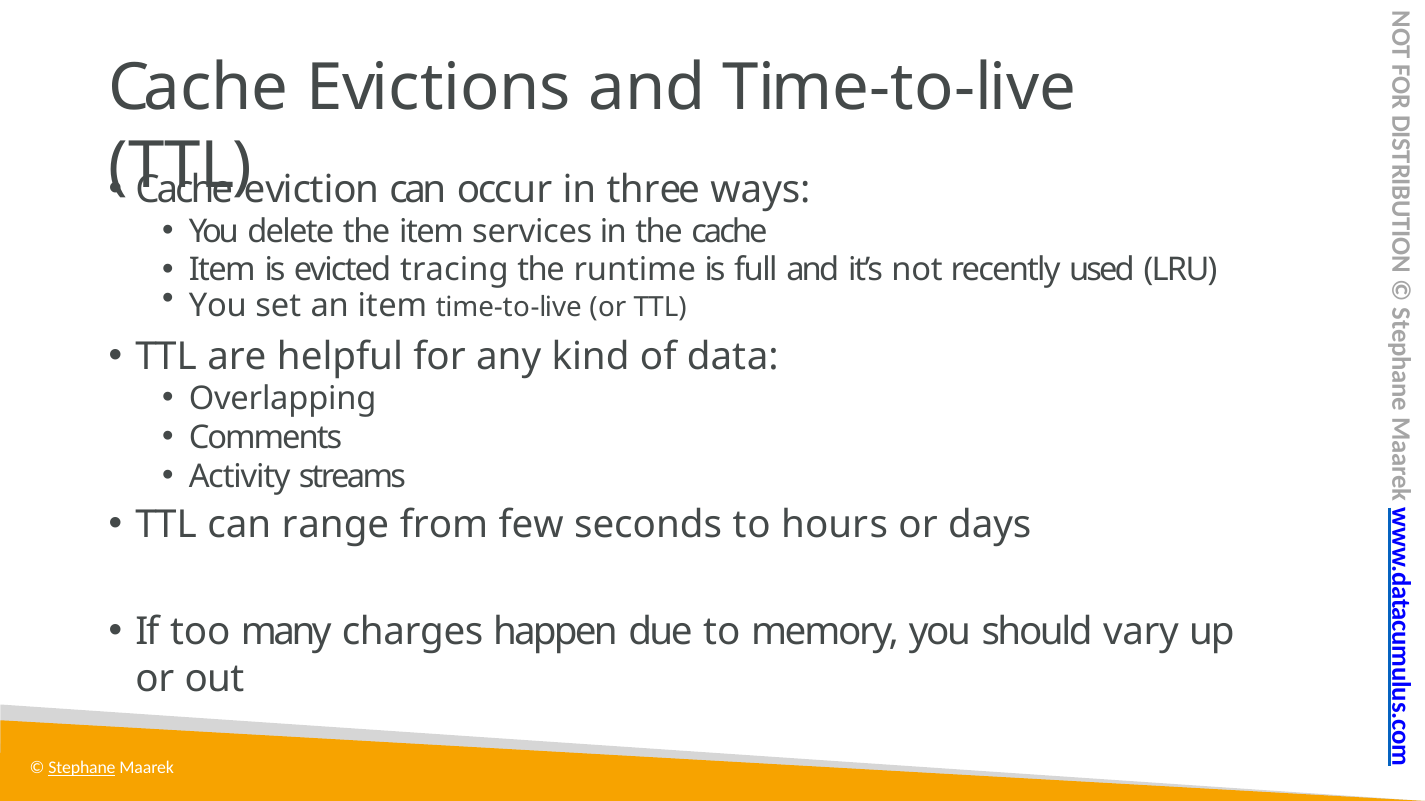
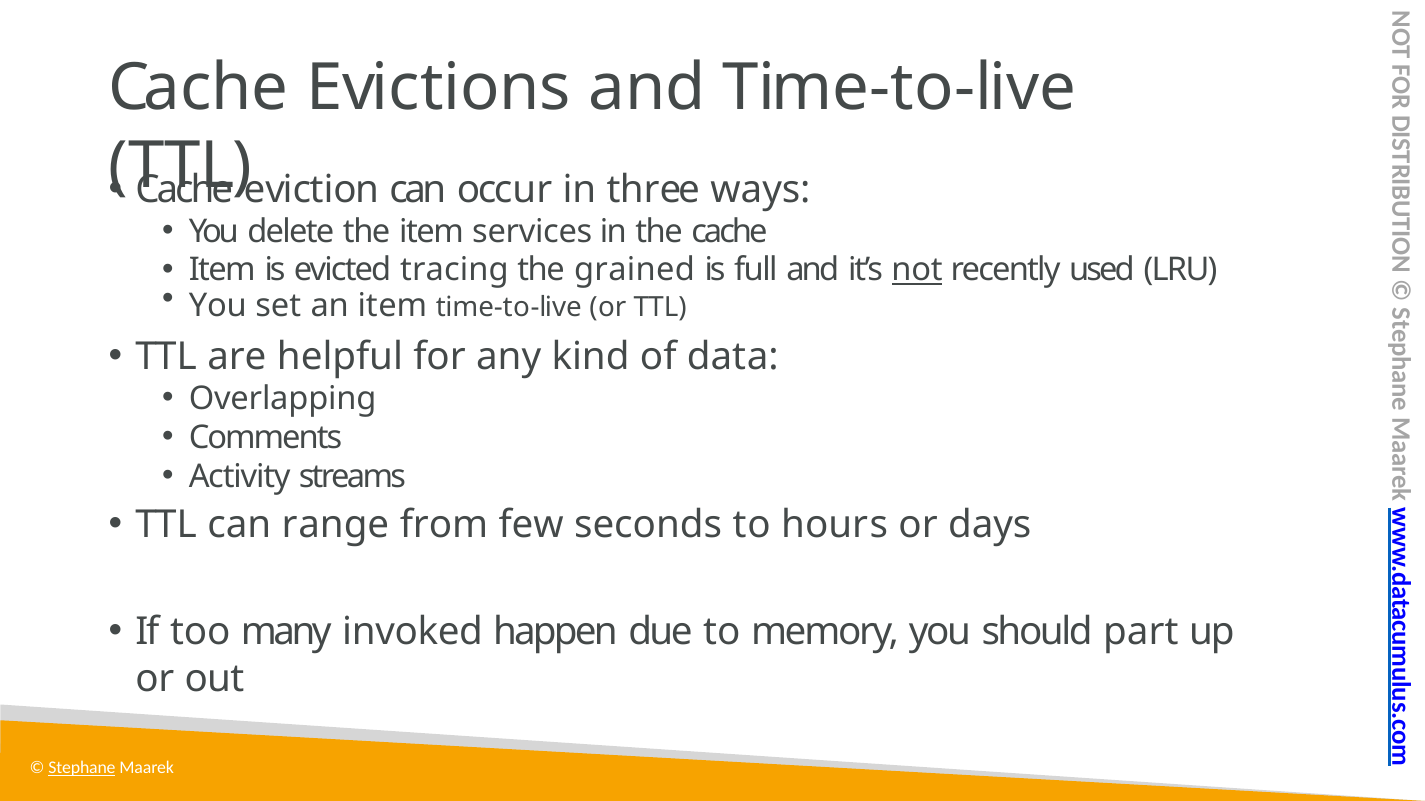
runtime: runtime -> grained (635, 270)
not underline: none -> present (917, 270)
charges: charges -> invoked (413, 633)
vary: vary -> part (1141, 633)
